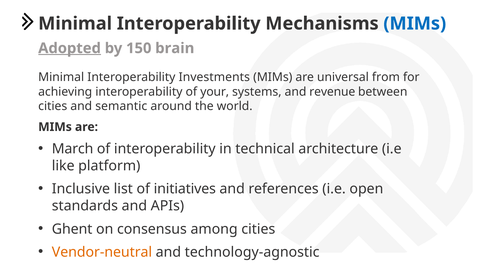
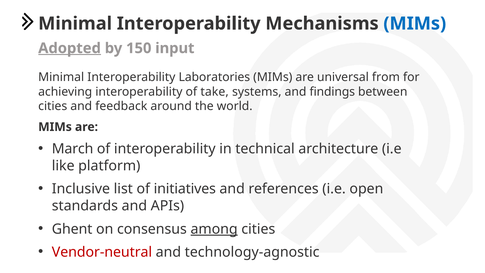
brain: brain -> input (175, 48)
Investments: Investments -> Laboratories (214, 77)
your: your -> take (215, 92)
revenue: revenue -> findings (332, 92)
semantic: semantic -> feedback (121, 106)
among underline: none -> present (214, 229)
Vendor-neutral colour: orange -> red (102, 252)
